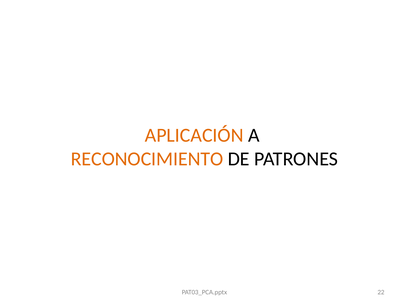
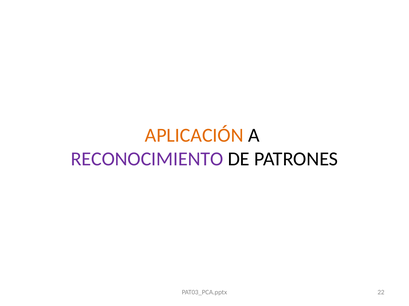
RECONOCIMIENTO colour: orange -> purple (147, 159)
